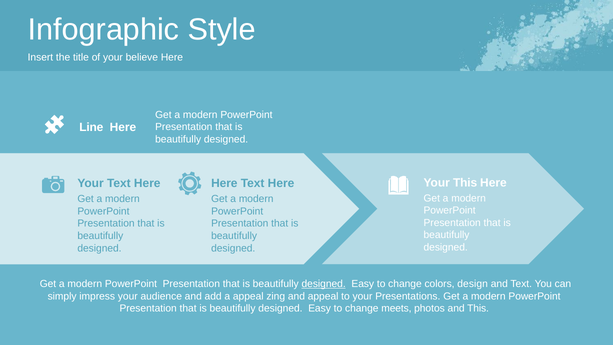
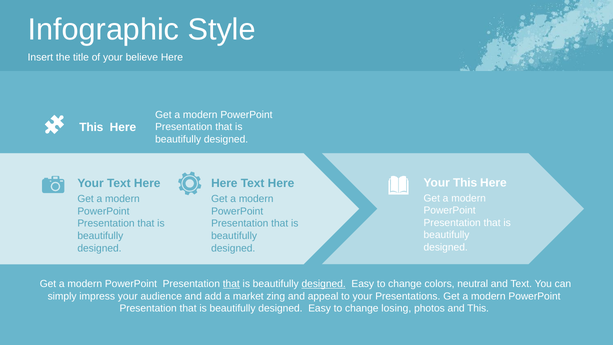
Line: Line -> This (91, 127)
that underline: none -> present (231, 284)
design: design -> neutral (473, 284)
a appeal: appeal -> market (248, 296)
meets: meets -> losing (396, 308)
